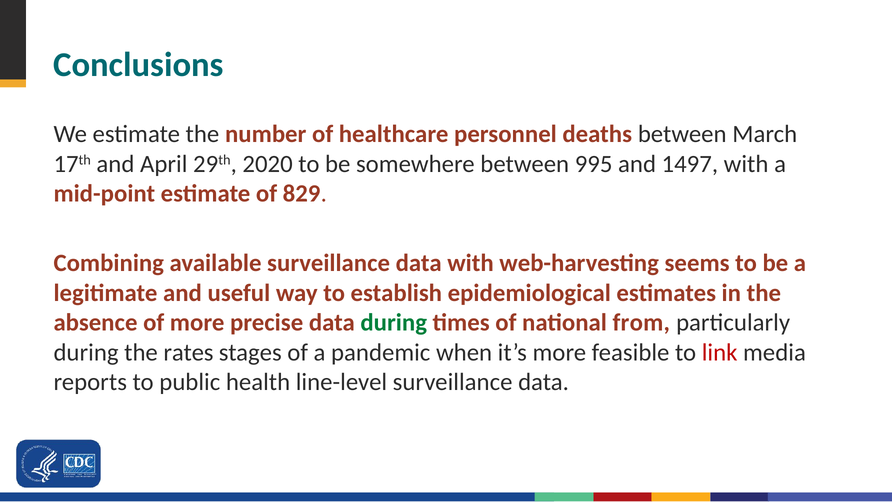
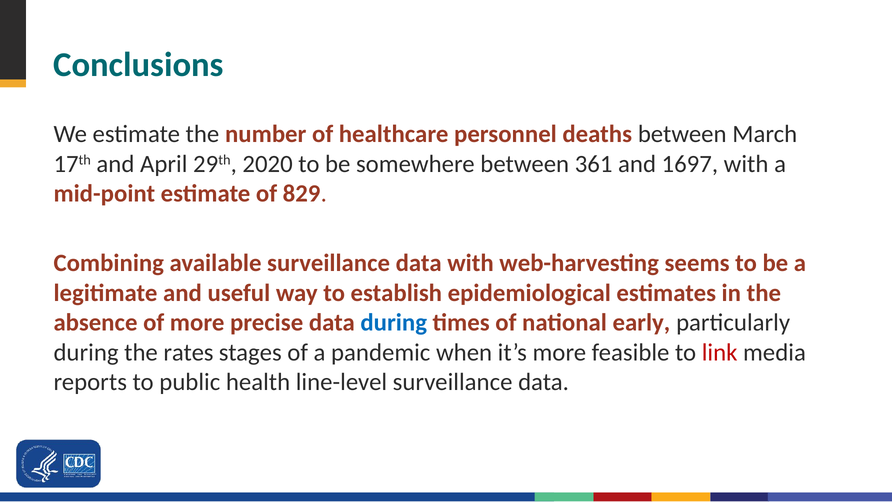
995: 995 -> 361 (594, 164)
1497: 1497 -> 1697 (690, 164)
during colour: green -> blue (394, 322)
from: from -> early (641, 322)
